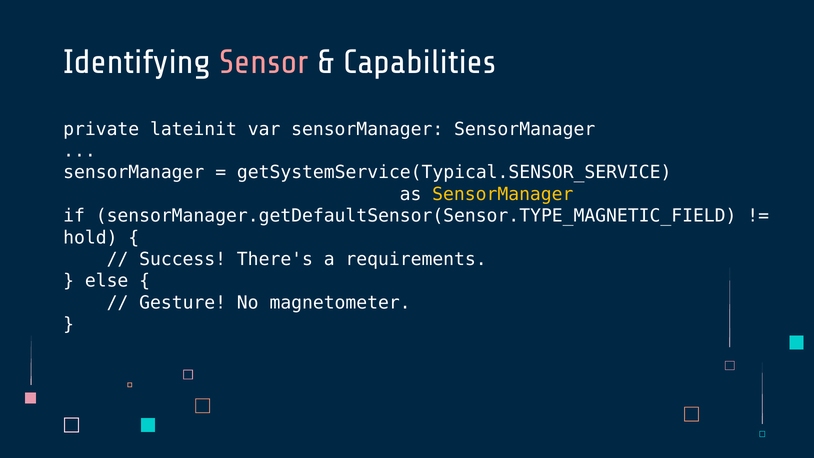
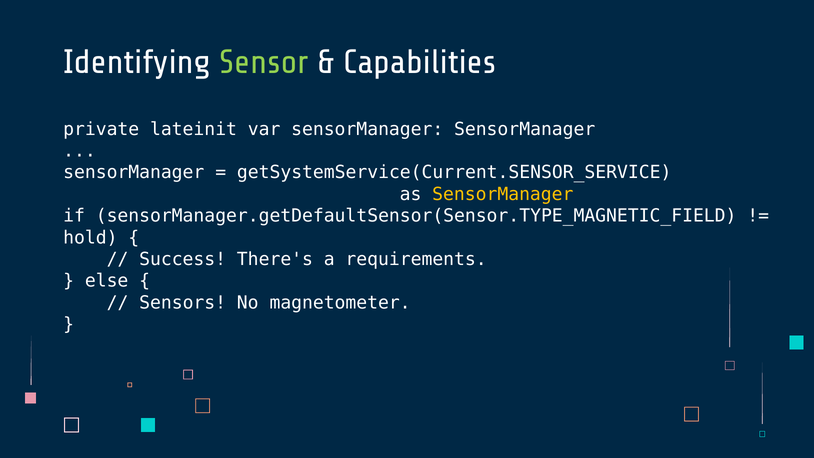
Sensor colour: pink -> light green (264, 62)
getSystemService(Typical.SENSOR_SERVICE: getSystemService(Typical.SENSOR_SERVICE -> getSystemService(Current.SENSOR_SERVICE (454, 172)
Gesture: Gesture -> Sensors (183, 303)
